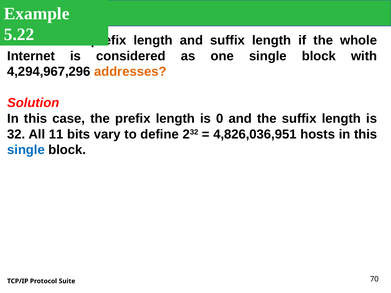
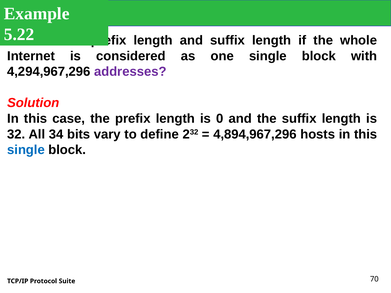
addresses colour: orange -> purple (130, 72)
11: 11 -> 34 (56, 134)
4,826,036,951: 4,826,036,951 -> 4,894,967,296 (255, 134)
